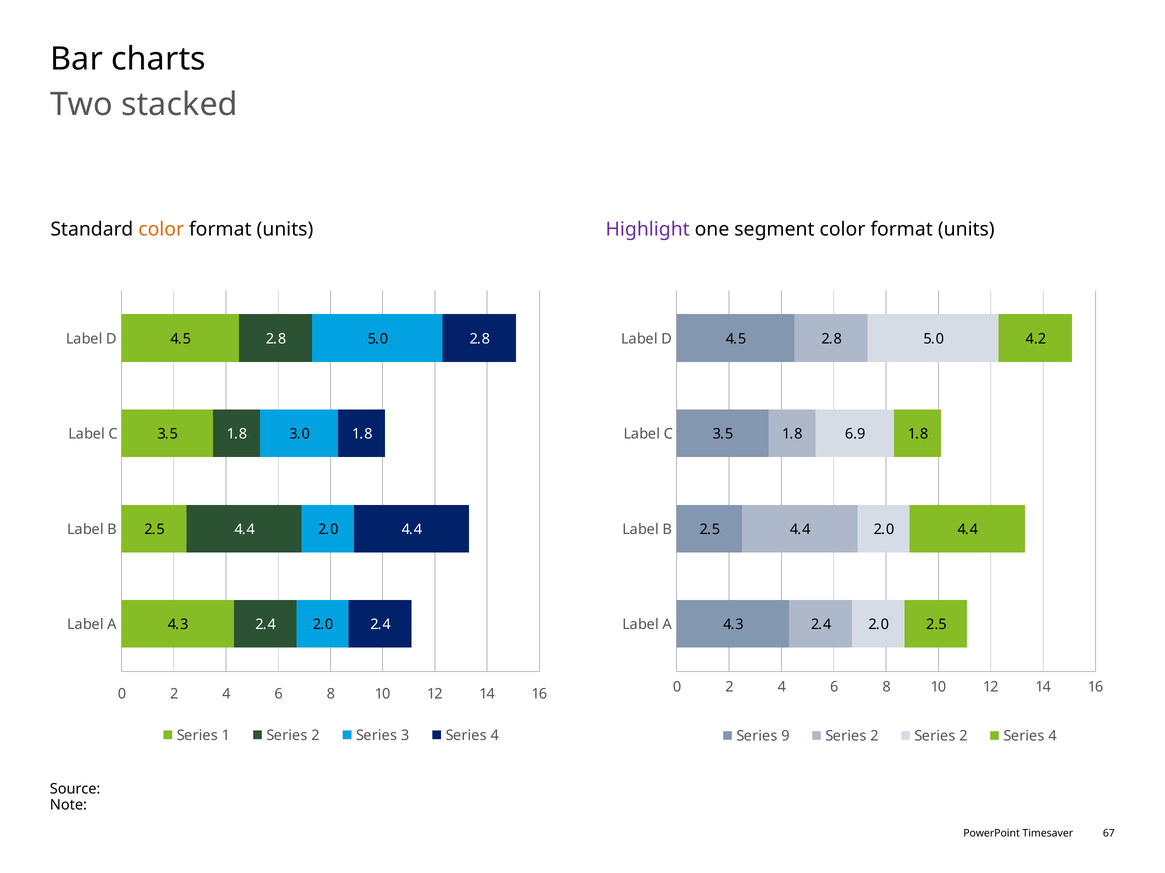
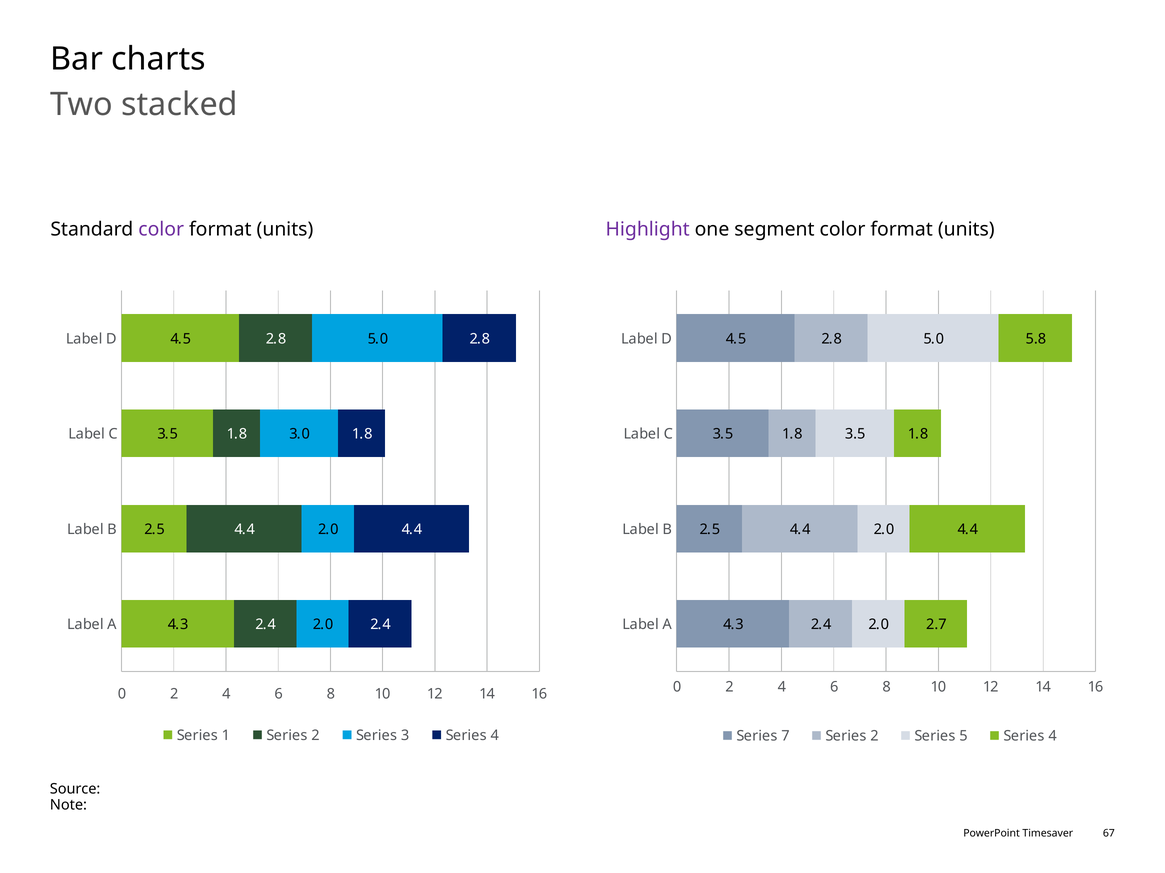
color colour: orange -> purple (161, 230)
4.2: 4.2 -> 5.8 (1036, 339)
6.9: 6.9 -> 3.5 (855, 434)
2.5: 2.5 -> 2.7 (936, 625)
9: 9 -> 7 (786, 737)
2 Series 2: 2 -> 5 (964, 737)
